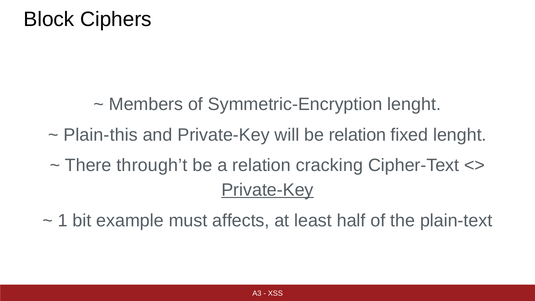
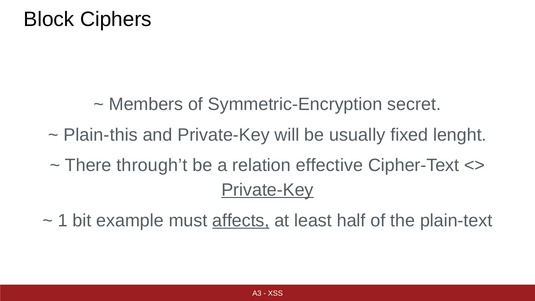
Symmetric-Encryption lenght: lenght -> secret (414, 104)
be relation: relation -> usually (357, 135)
cracking: cracking -> effective (329, 165)
affects underline: none -> present (241, 220)
